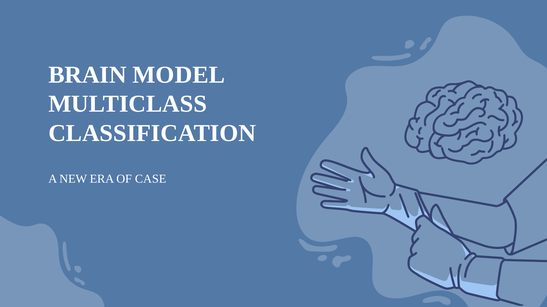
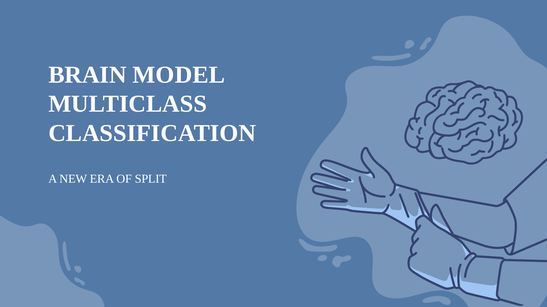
CASE: CASE -> SPLIT (151, 179)
